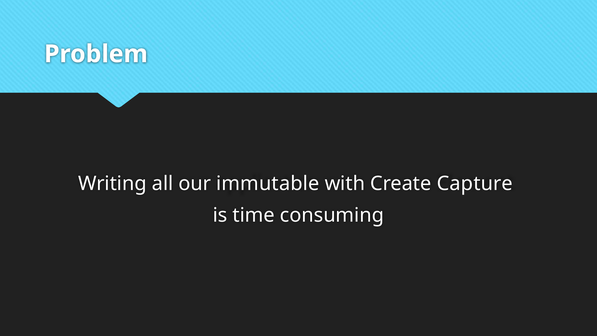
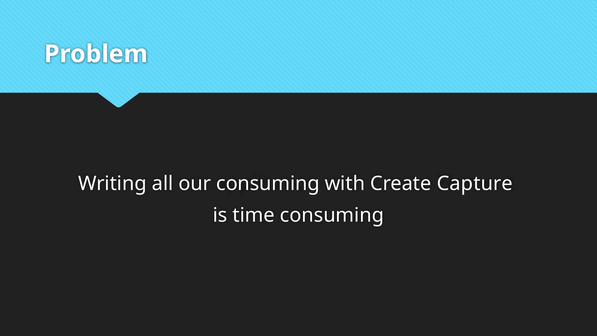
our immutable: immutable -> consuming (268, 183)
